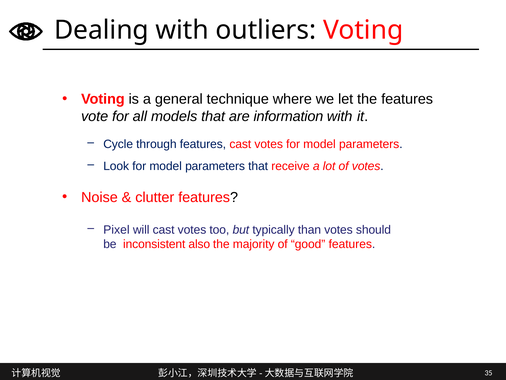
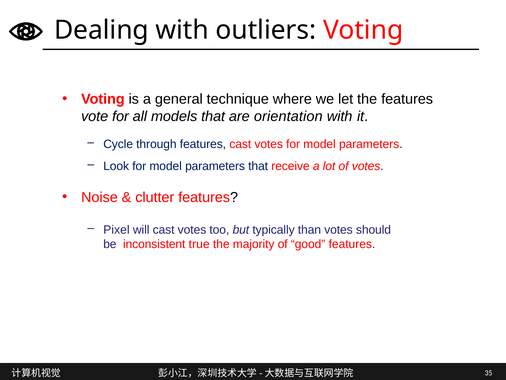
information: information -> orientation (288, 116)
also: also -> true (199, 244)
